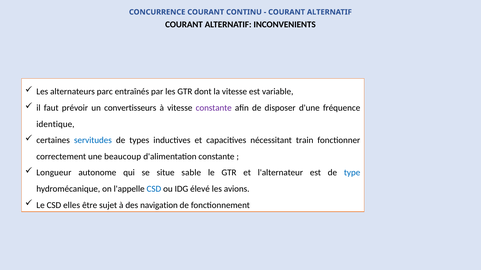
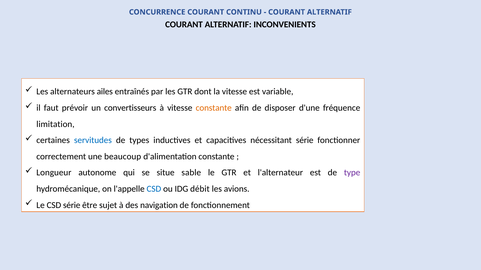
parc: parc -> ailes (105, 92)
constante colour: purple -> orange (214, 108)
identique: identique -> limitation (55, 124)
nécessitant train: train -> série (305, 141)
type colour: blue -> purple (352, 173)
élevé: élevé -> débit (200, 189)
CSD elles: elles -> série (72, 206)
